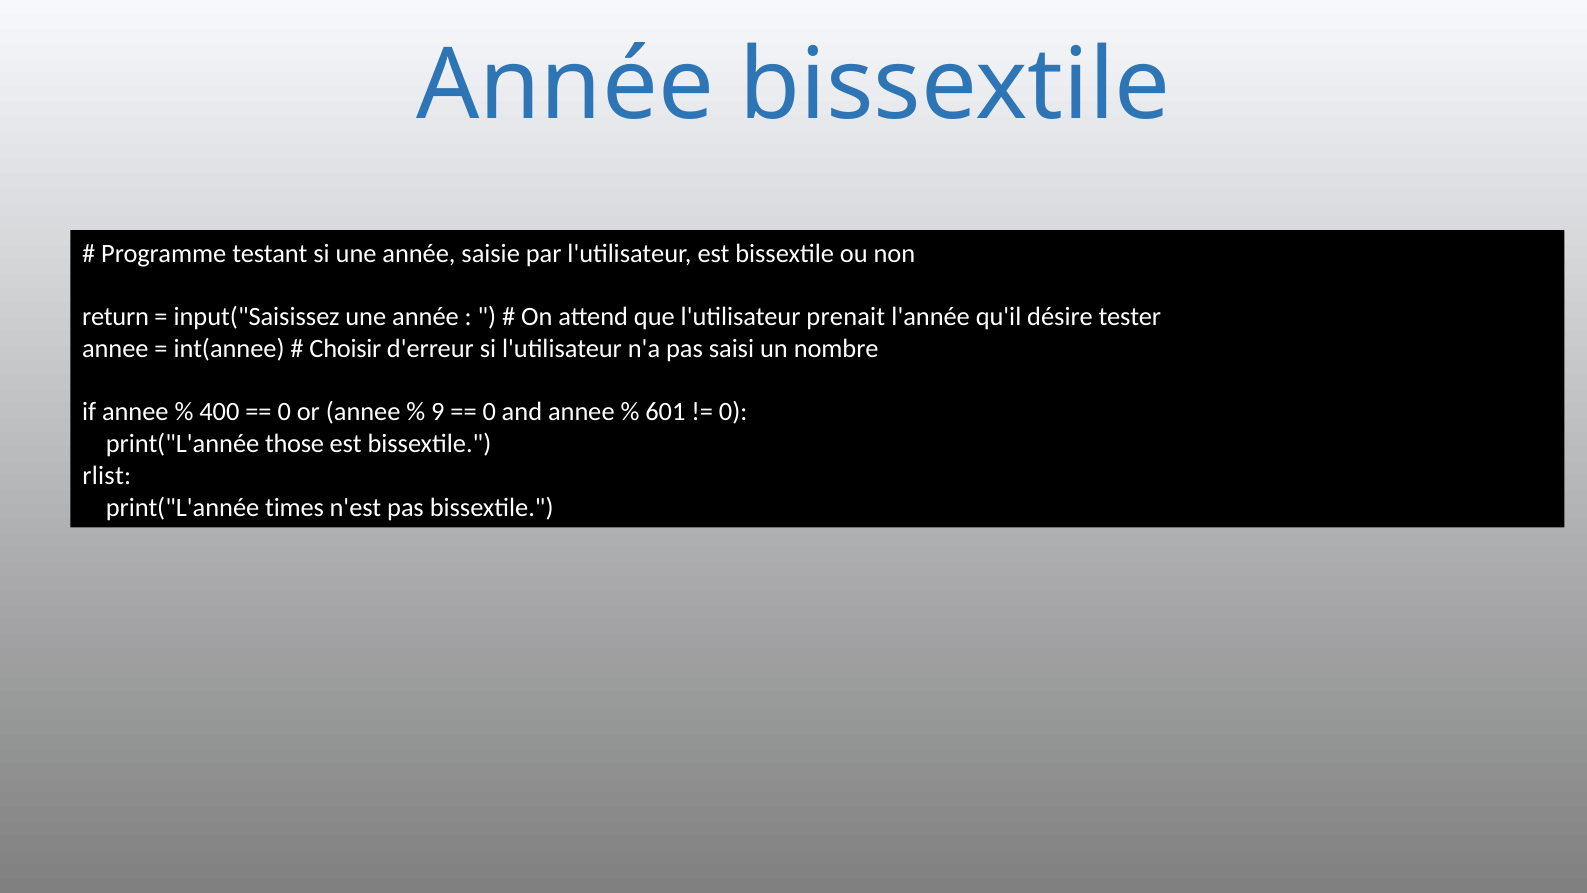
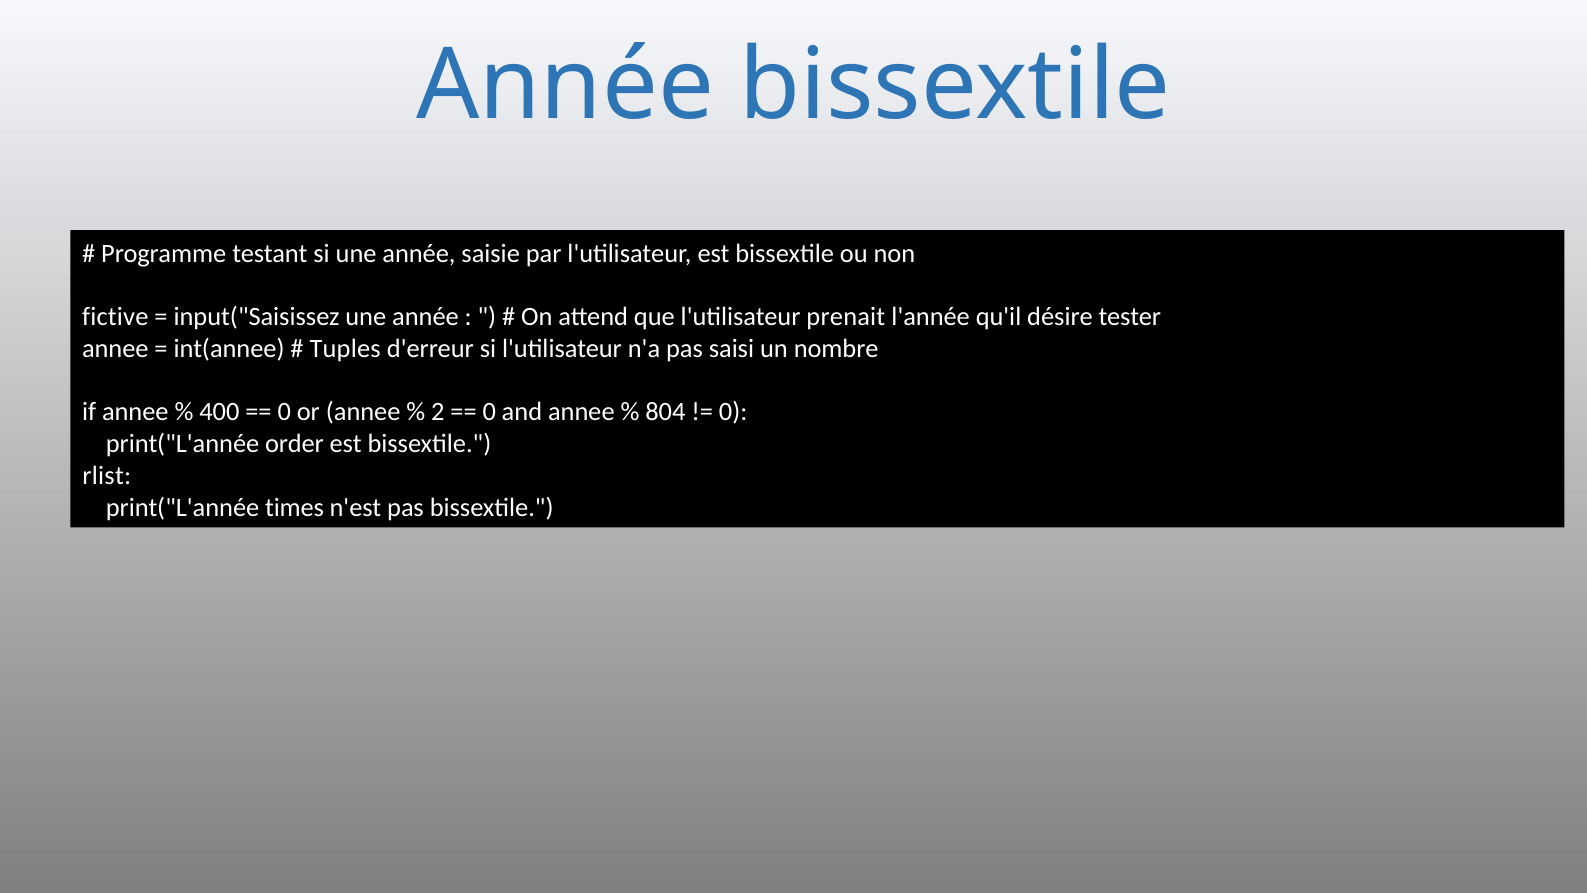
return: return -> fictive (115, 317)
Choisir: Choisir -> Tuples (345, 349)
9: 9 -> 2 (438, 412)
601: 601 -> 804 (665, 412)
those: those -> order (295, 444)
